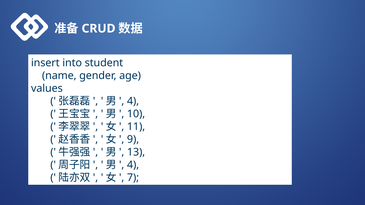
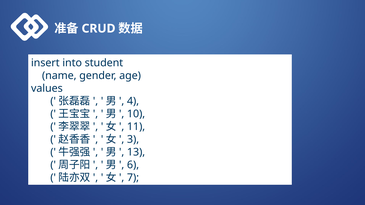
9: 9 -> 3 (133, 140)
4: 4 -> 6 (133, 165)
